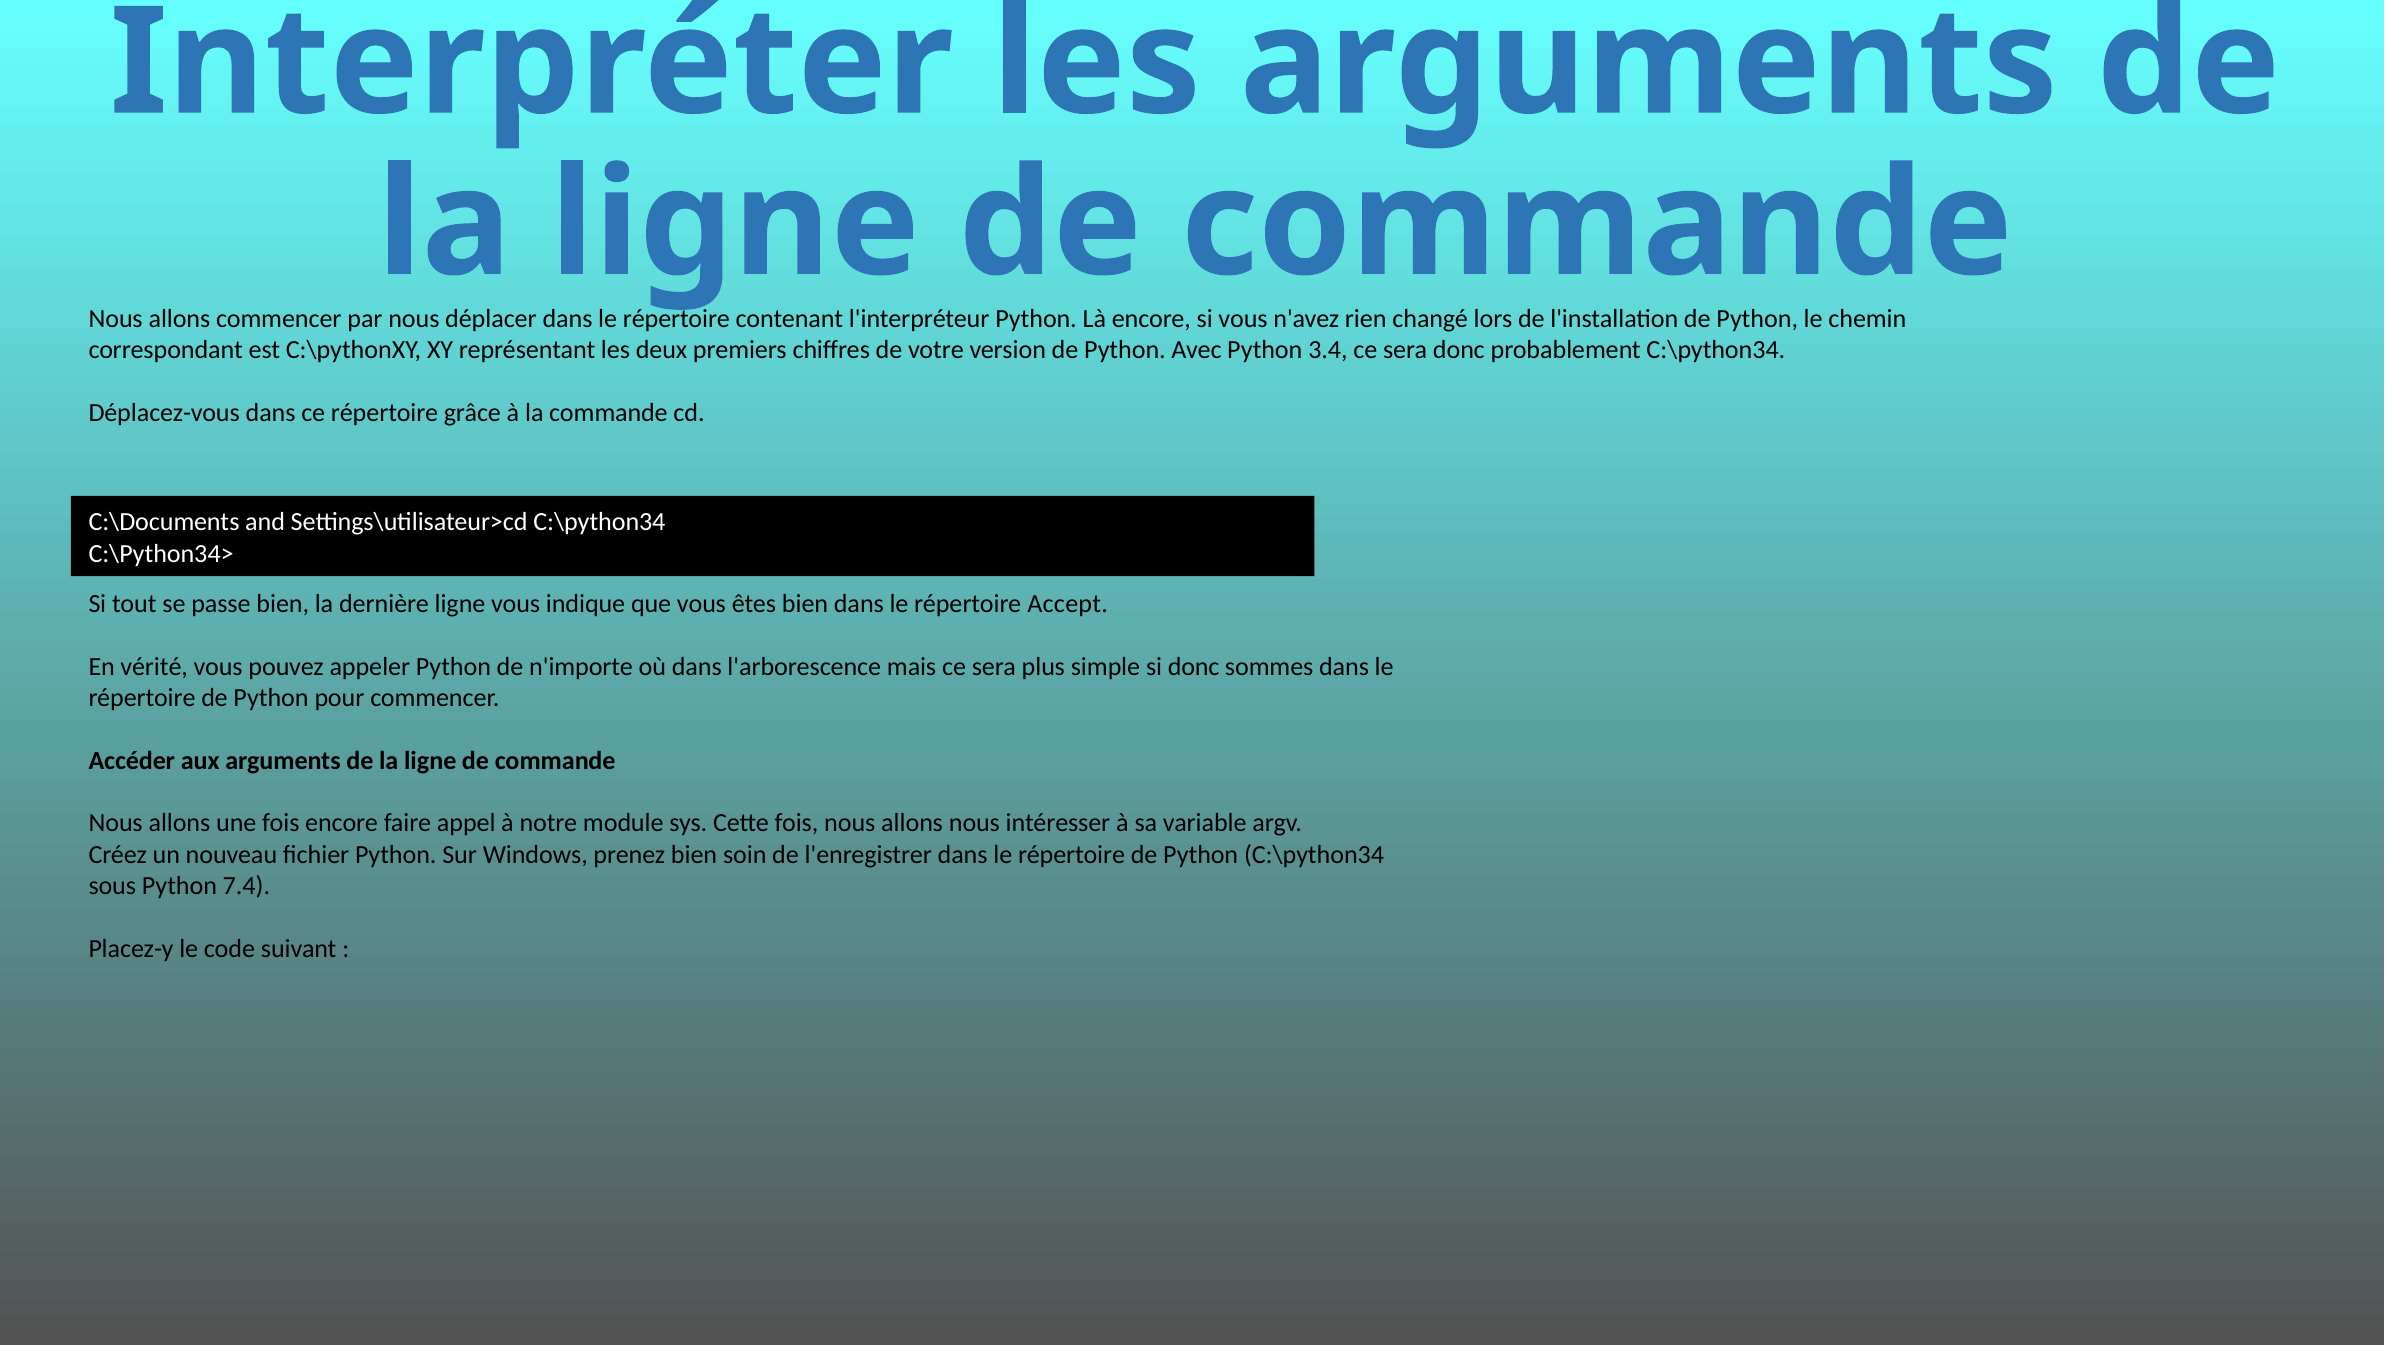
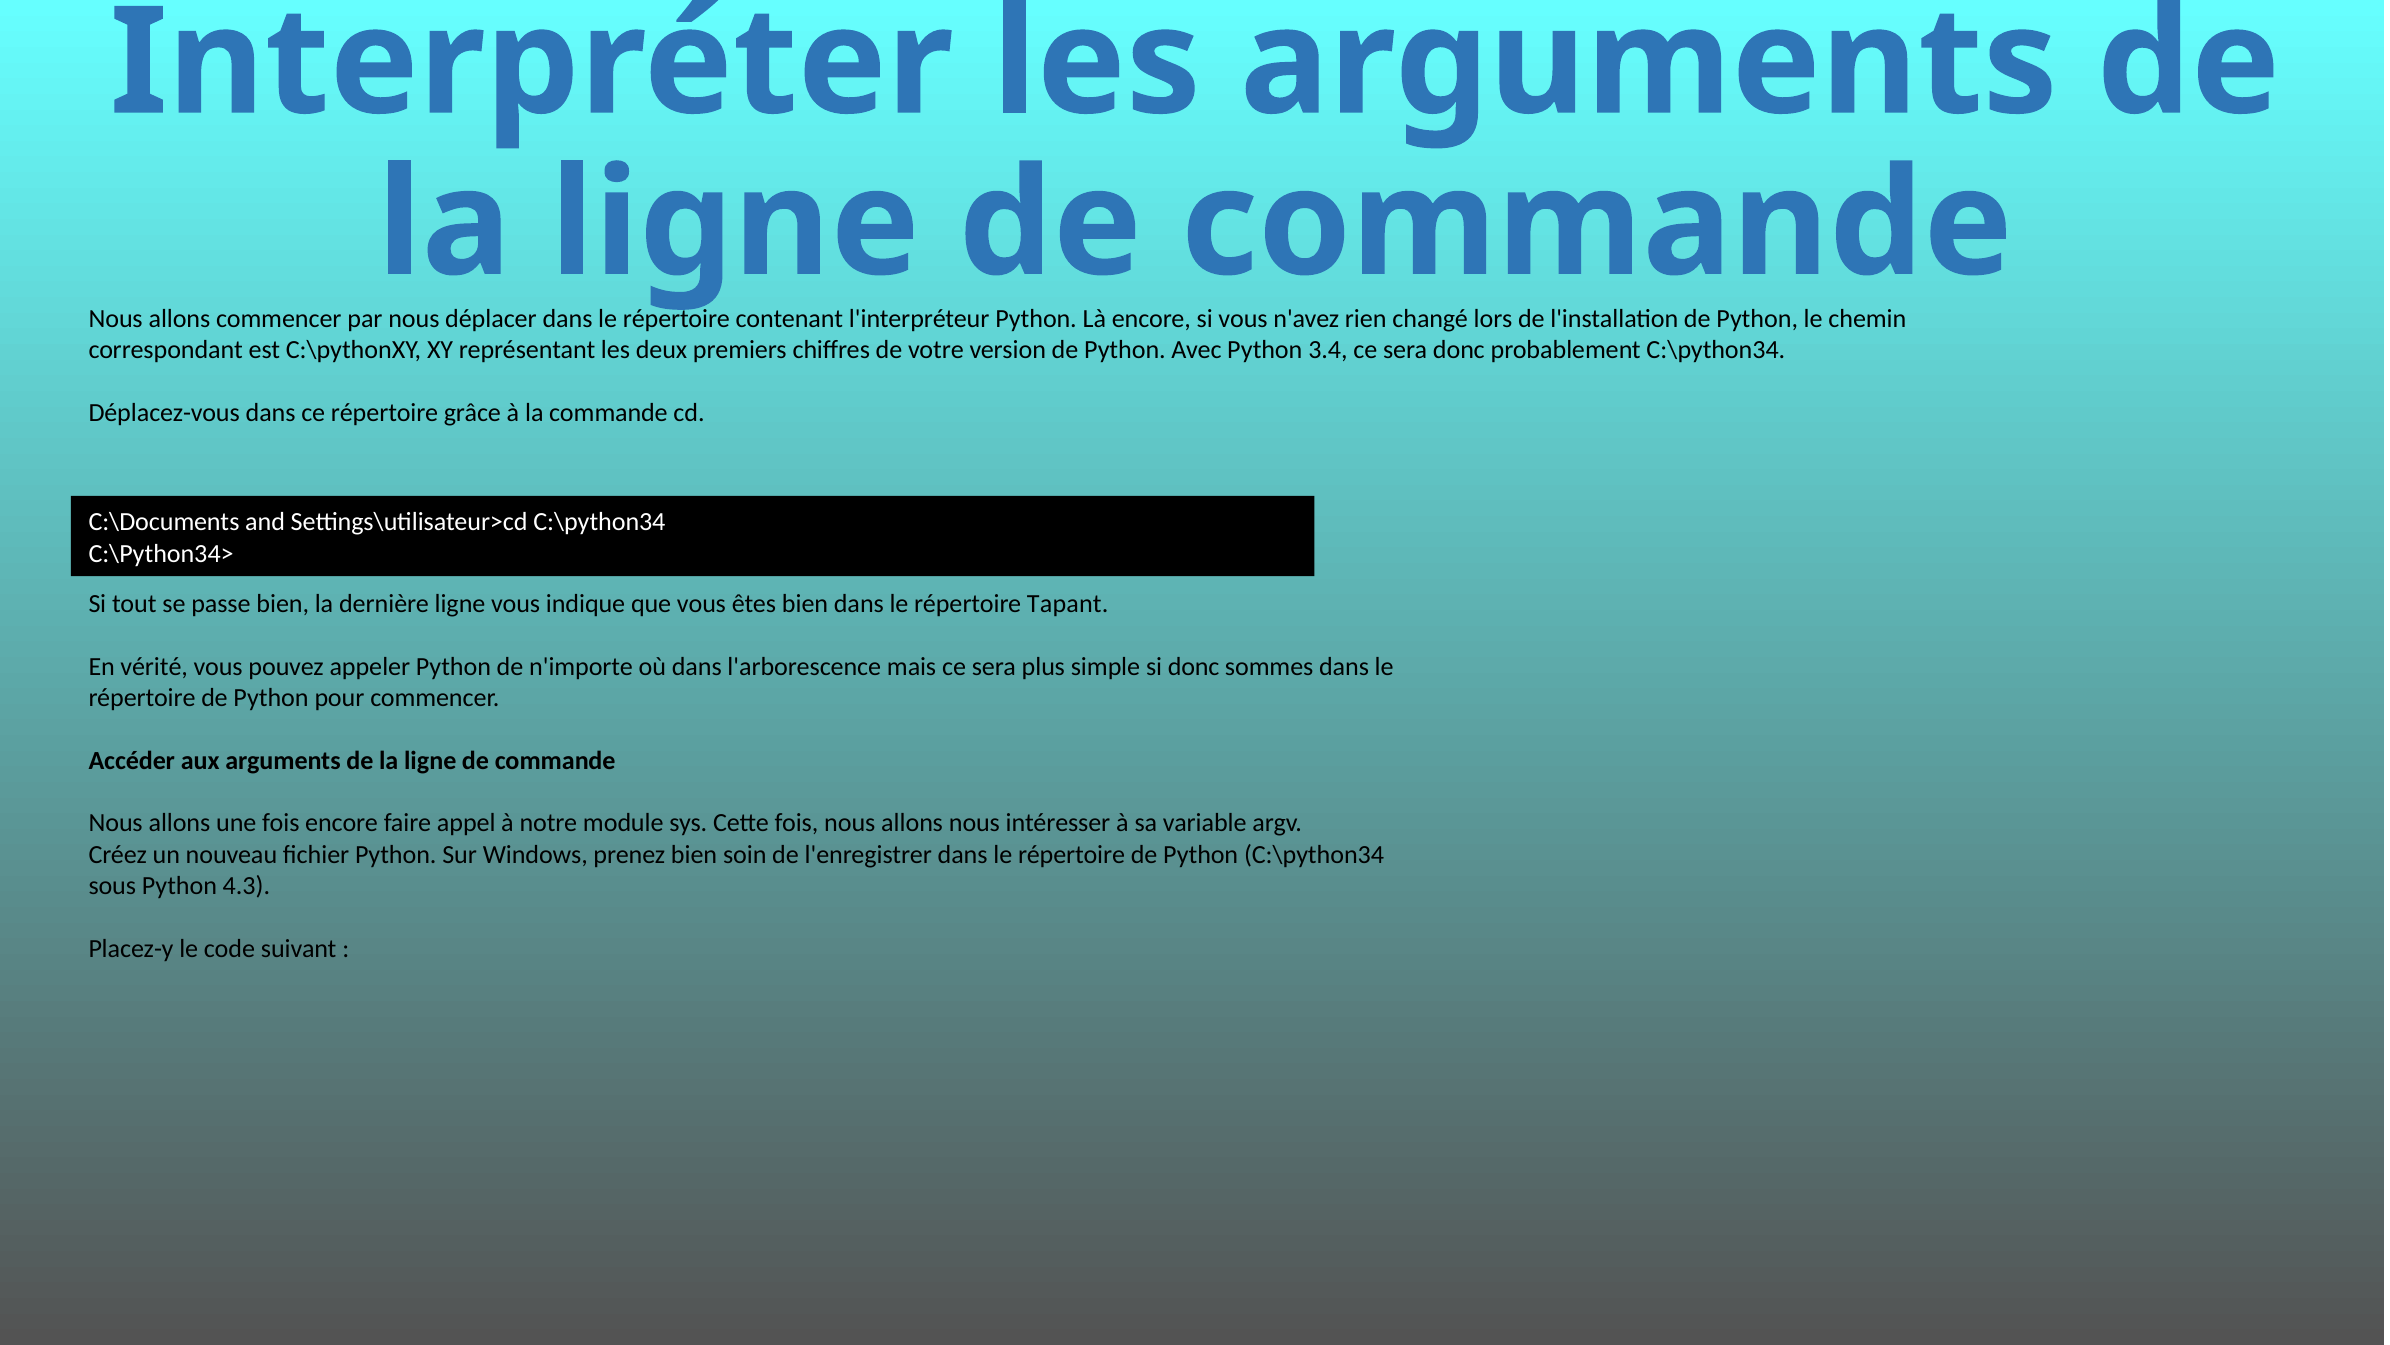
Accept: Accept -> Tapant (1068, 604)
7.4: 7.4 -> 4.3 (246, 886)
